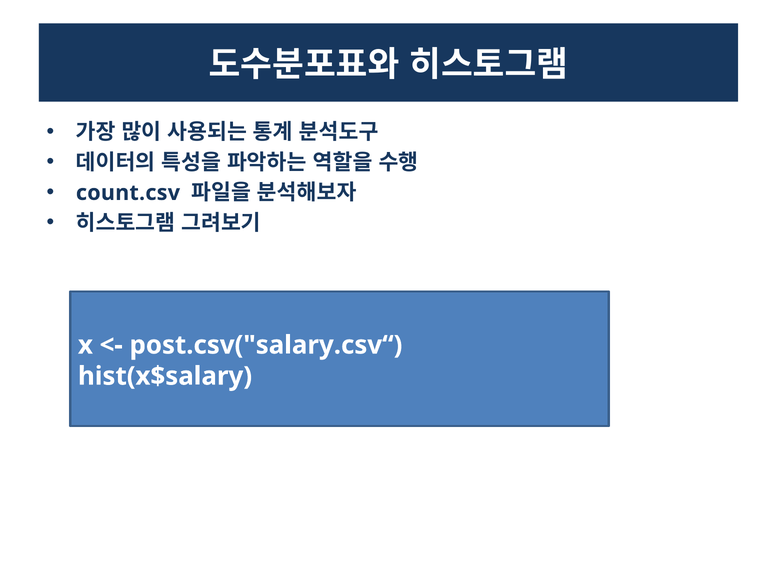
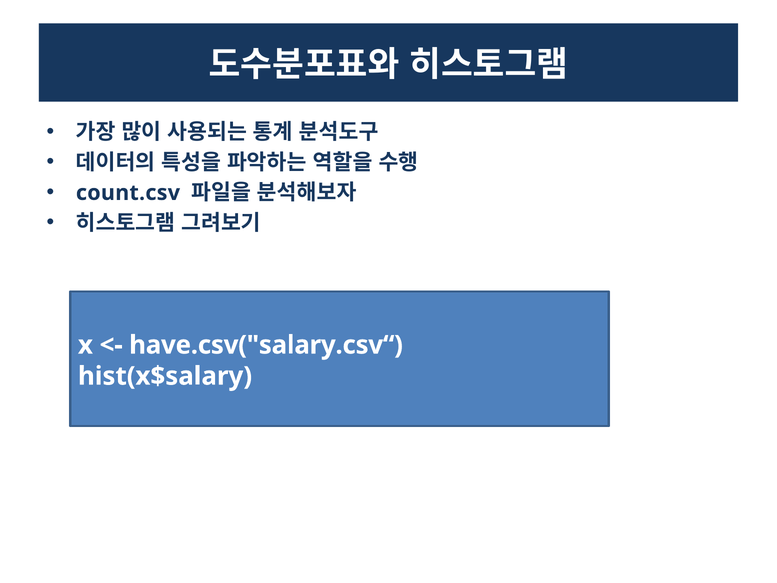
post.csv("salary.csv“: post.csv("salary.csv“ -> have.csv("salary.csv“ (266, 345)
